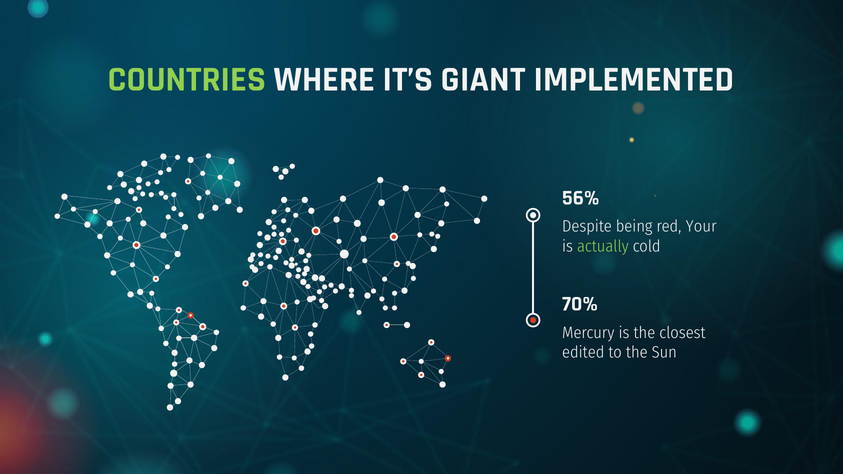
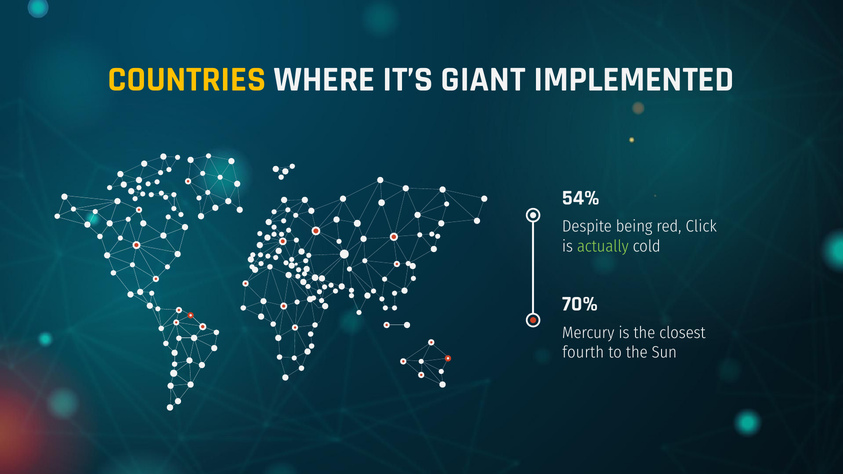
COUNTRIES colour: light green -> yellow (187, 79)
56%: 56% -> 54% (581, 198)
Your: Your -> Click (701, 227)
edited: edited -> fourth (583, 353)
